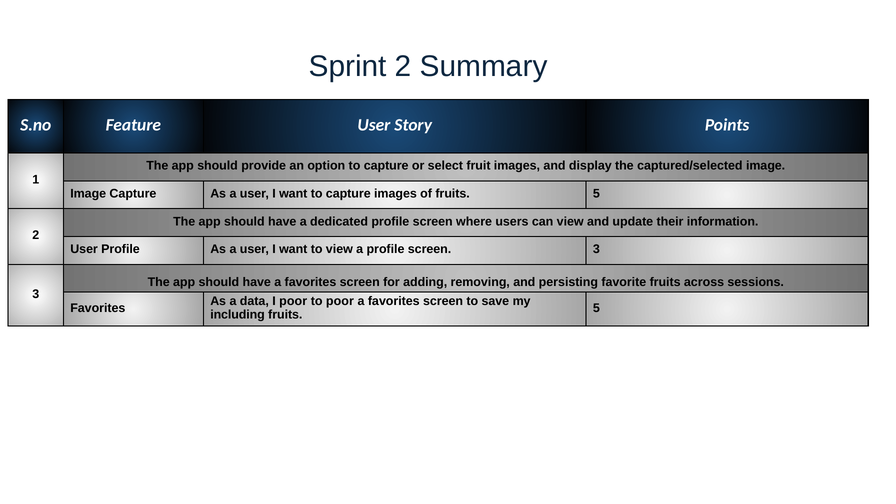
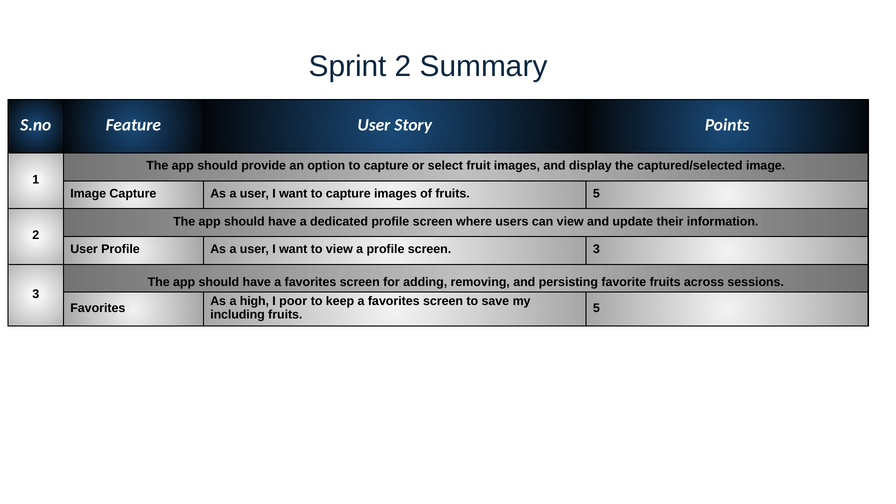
data: data -> high (254, 301)
to poor: poor -> keep (340, 301)
